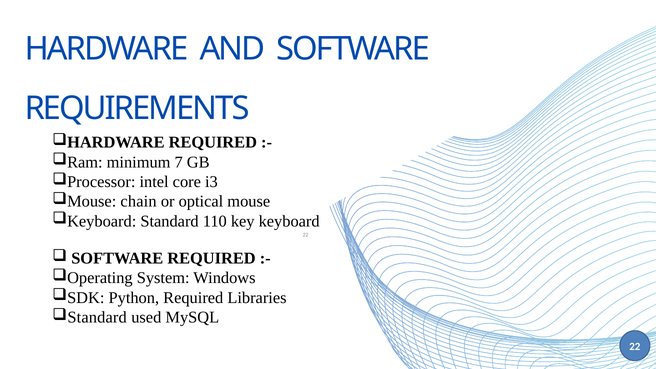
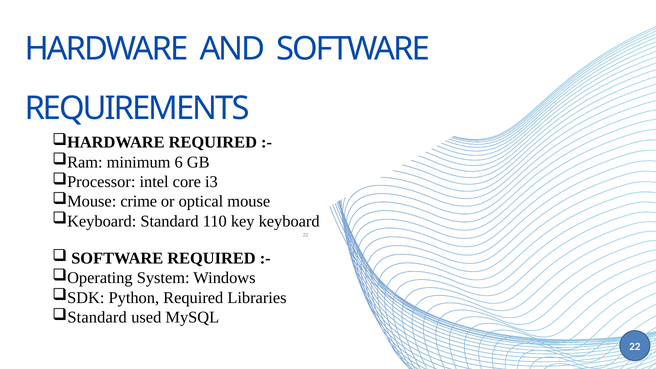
7: 7 -> 6 (179, 162)
chain: chain -> crime (139, 201)
